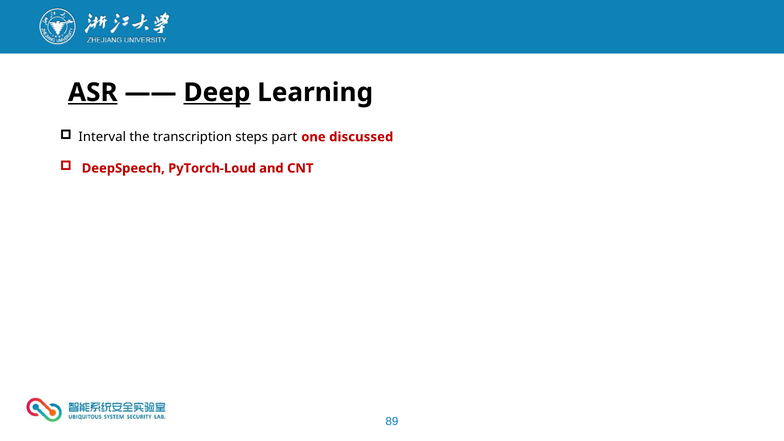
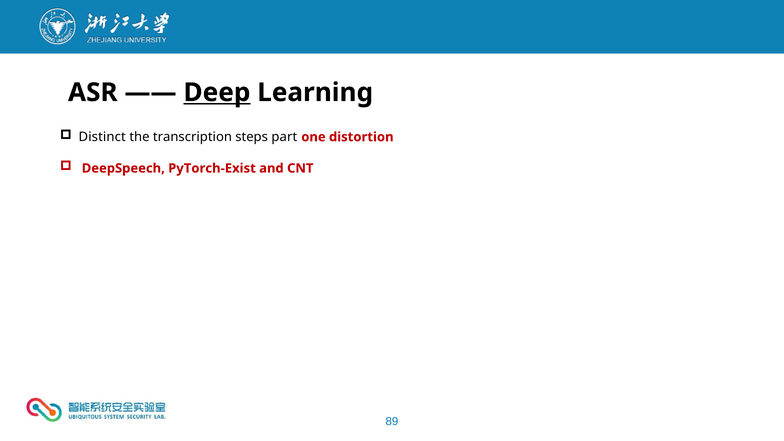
ASR underline: present -> none (93, 92)
Interval: Interval -> Distinct (102, 137)
discussed: discussed -> distortion (361, 137)
PyTorch-Loud: PyTorch-Loud -> PyTorch-Exist (212, 168)
